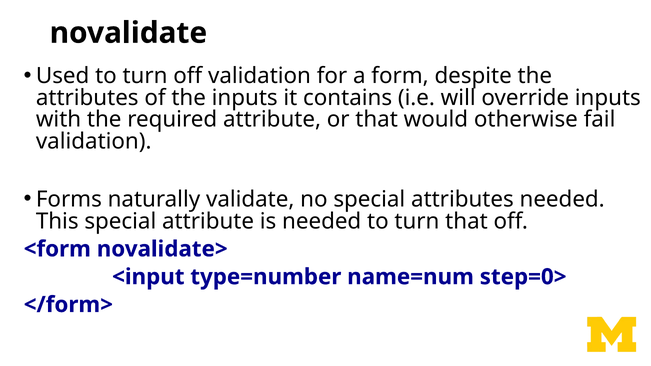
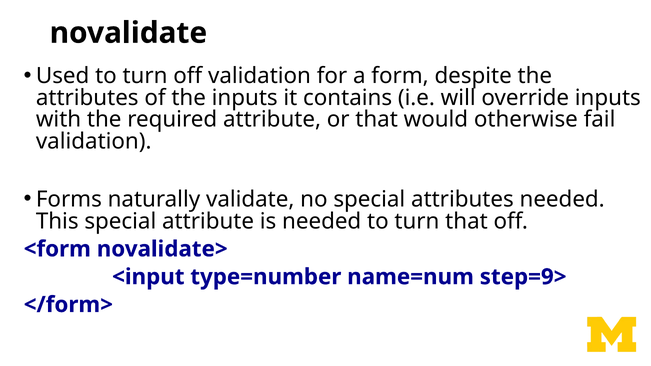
step=0>: step=0> -> step=9> (523, 277)
